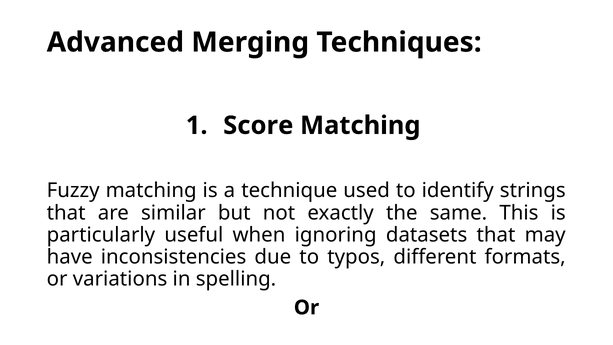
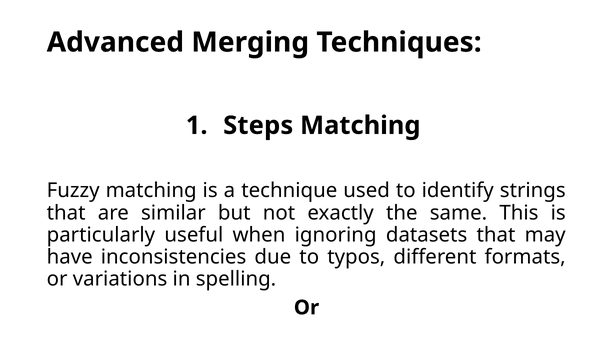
Score: Score -> Steps (258, 125)
